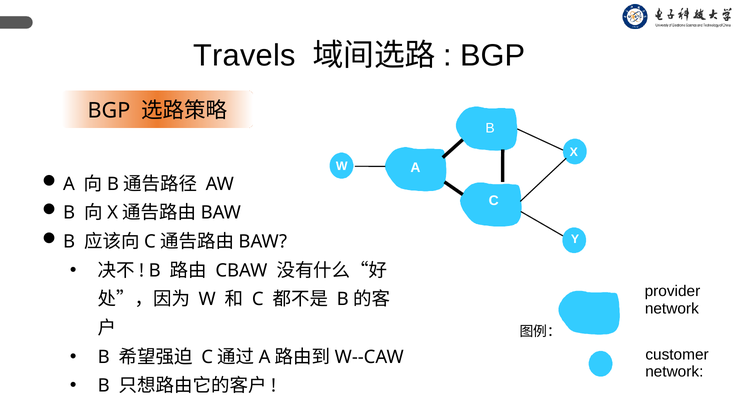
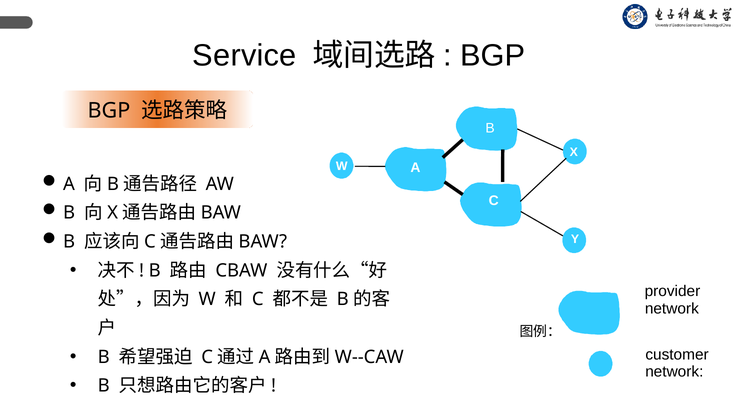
Travels: Travels -> Service (244, 55)
